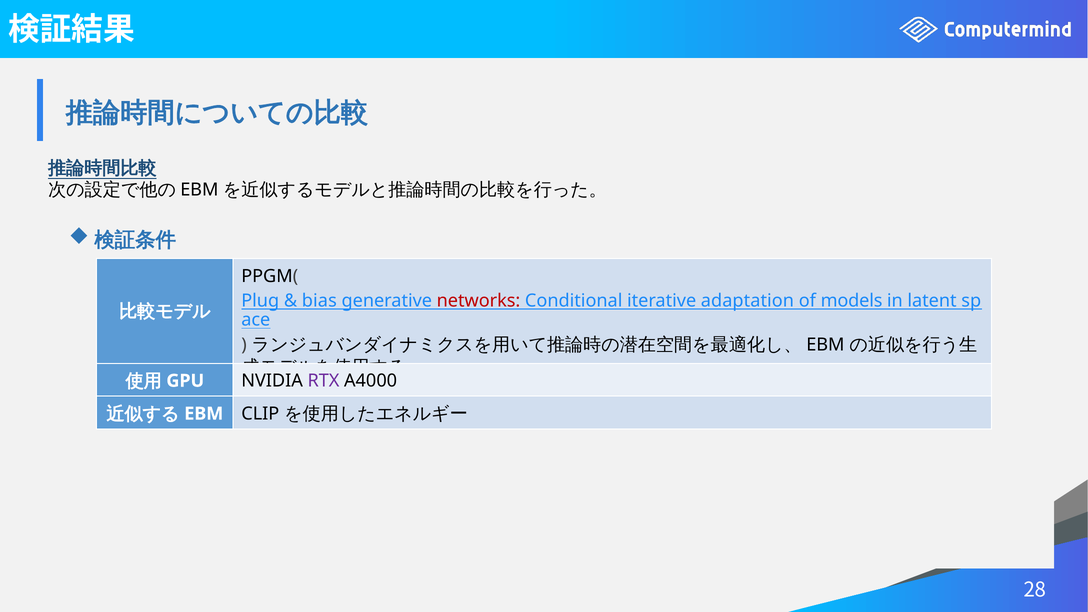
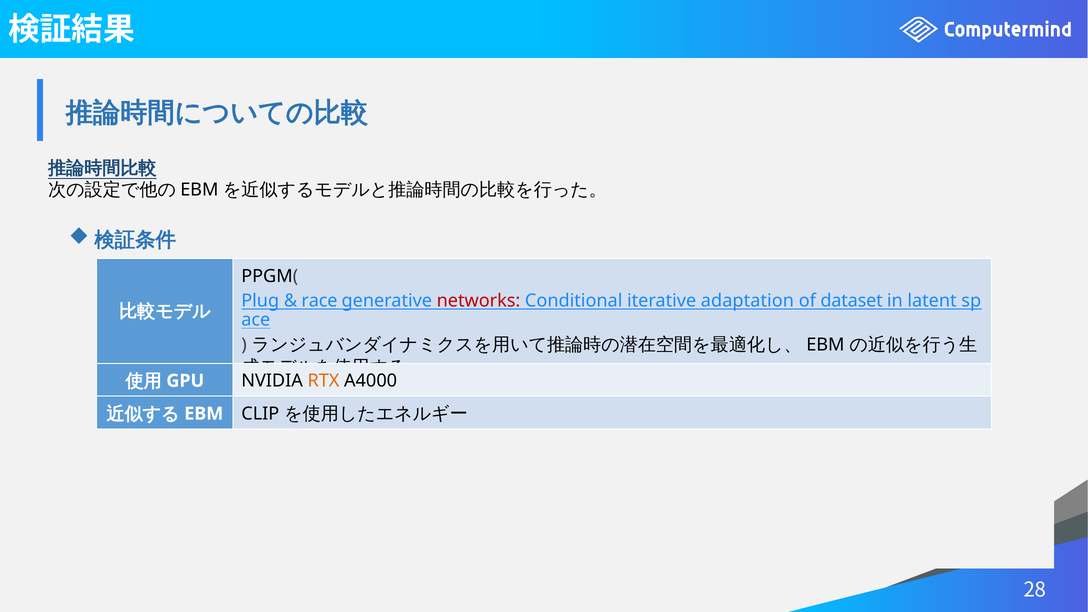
bias: bias -> race (319, 301)
models: models -> dataset (852, 301)
RTX colour: purple -> orange (323, 381)
